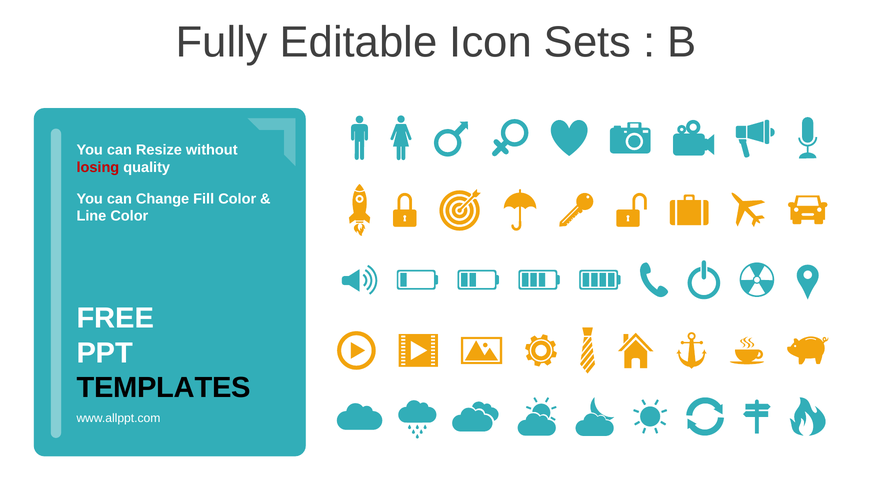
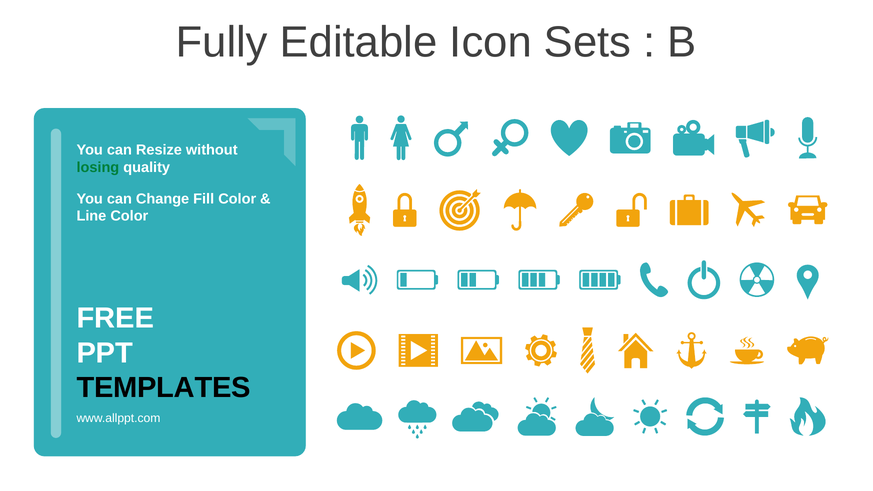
losing colour: red -> green (98, 167)
